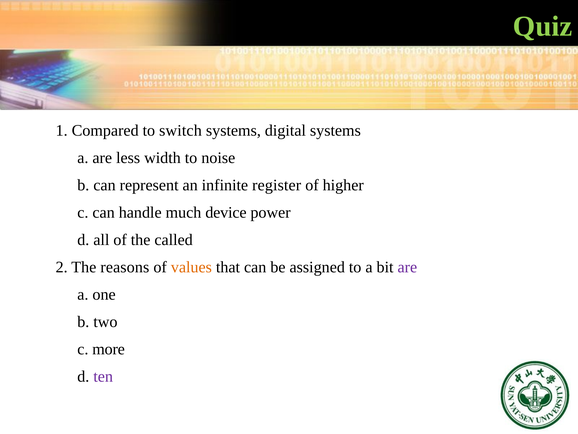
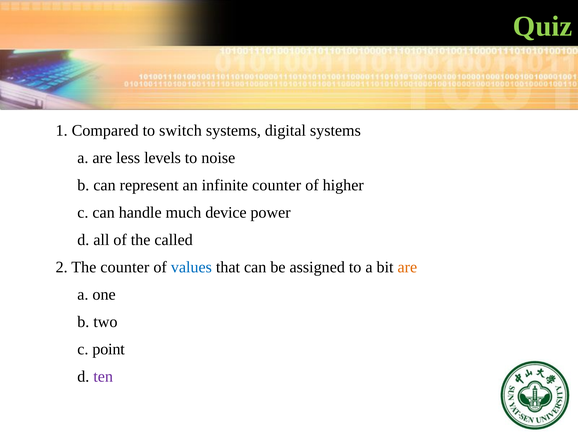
width: width -> levels (163, 158)
infinite register: register -> counter (277, 185)
The reasons: reasons -> counter (125, 267)
values colour: orange -> blue (191, 267)
are colour: purple -> orange (407, 267)
more: more -> point (109, 349)
